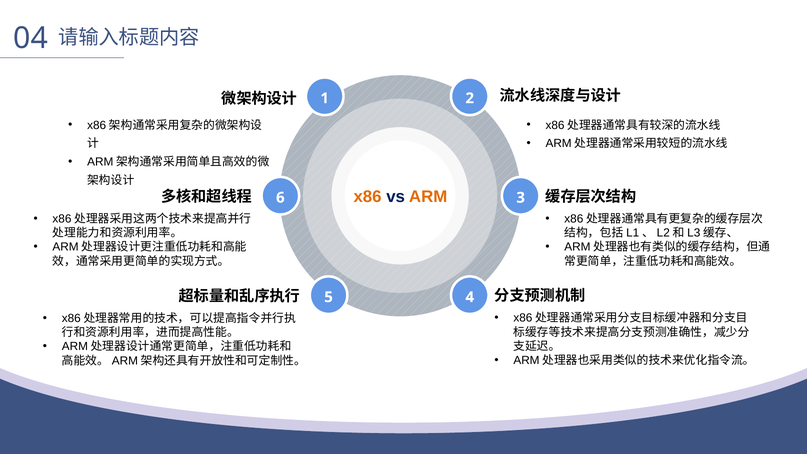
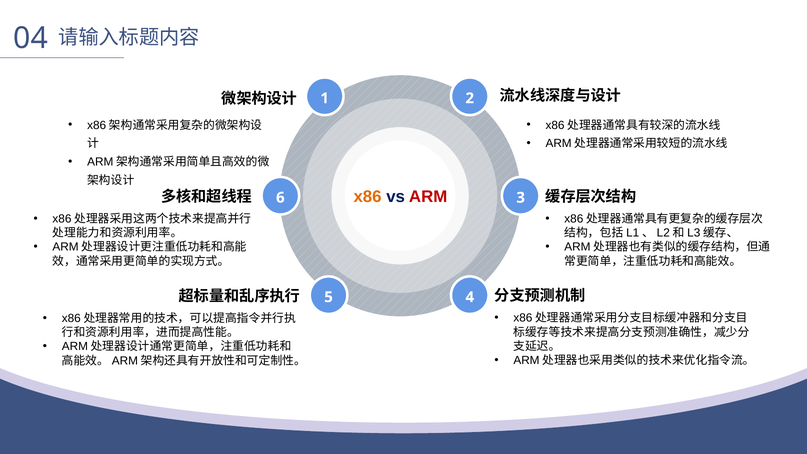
ARM colour: orange -> red (428, 197)
